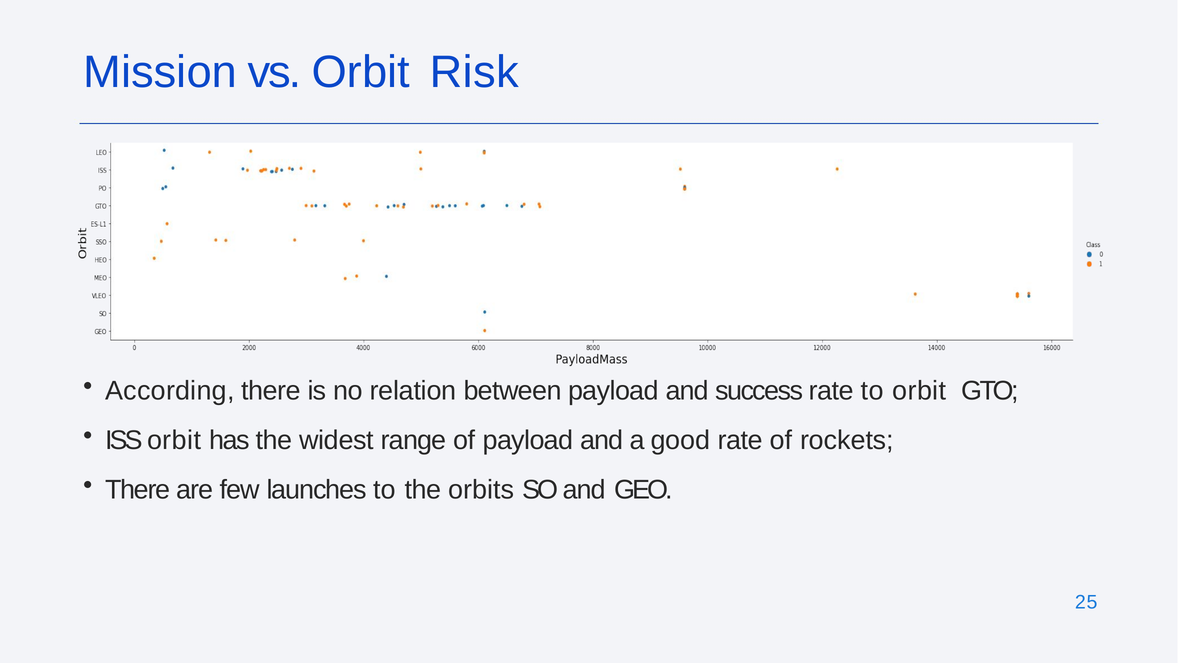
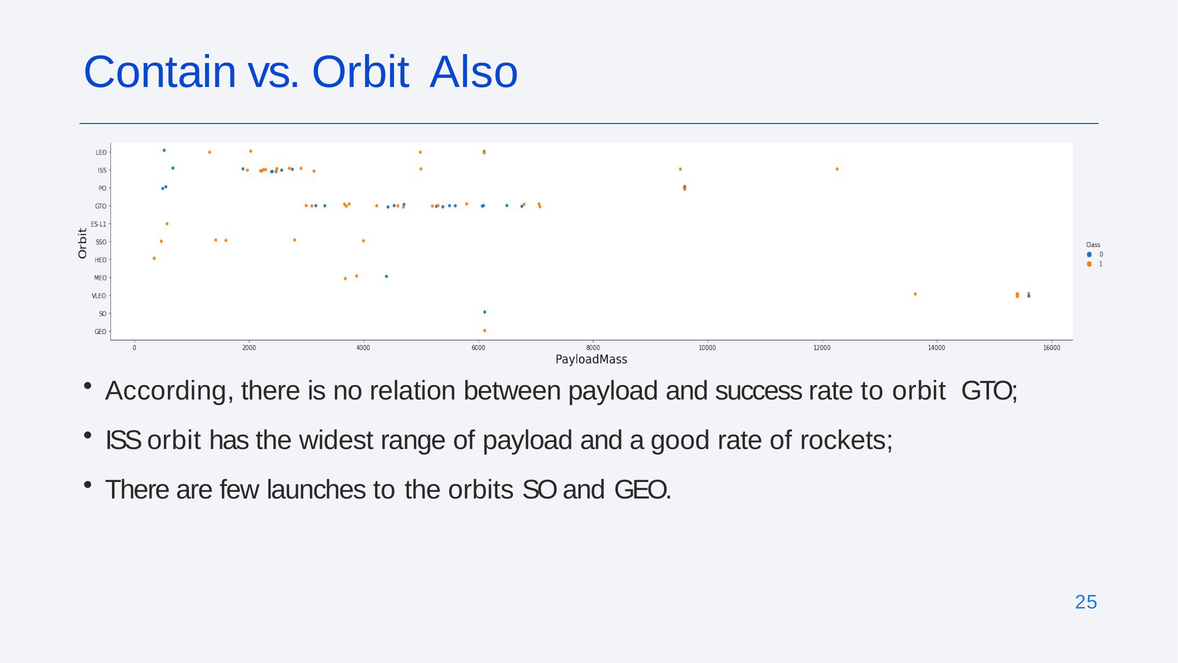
Mission: Mission -> Contain (160, 72)
Risk: Risk -> Also (474, 72)
